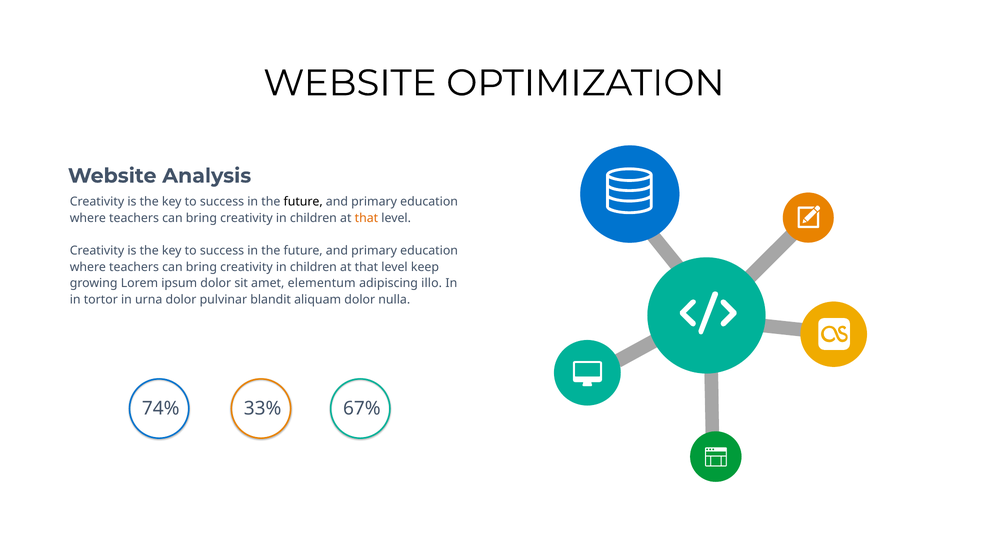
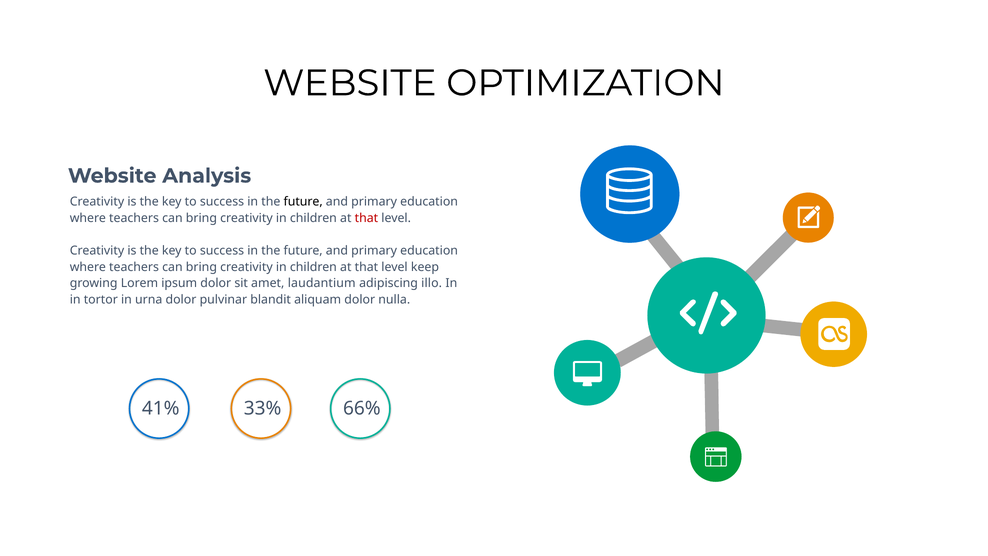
that colour: orange -> red (366, 218)
elementum: elementum -> laudantium (322, 283)
74%: 74% -> 41% (161, 408)
67%: 67% -> 66% (362, 408)
